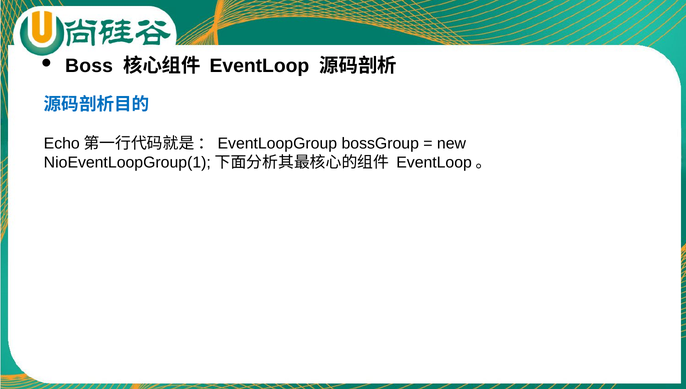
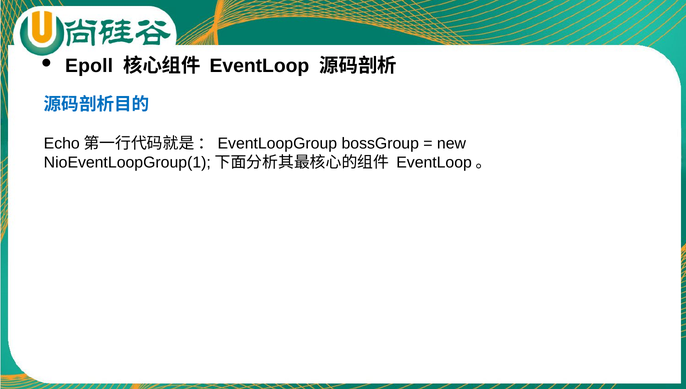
Boss: Boss -> Epoll (89, 66)
